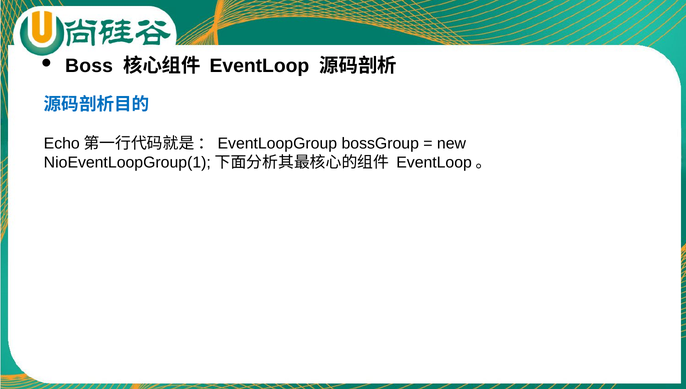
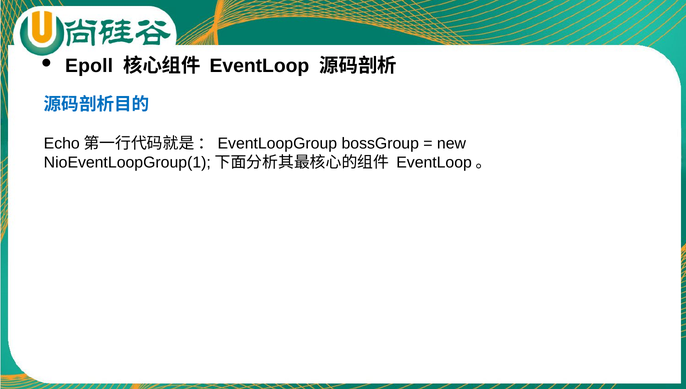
Boss: Boss -> Epoll (89, 66)
